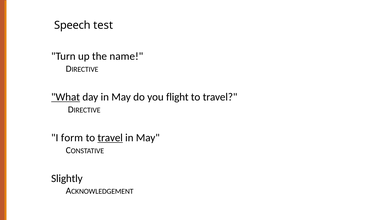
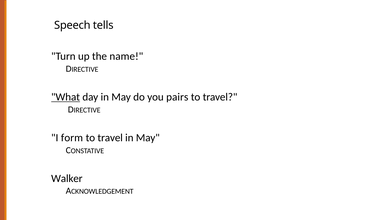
test: test -> tells (103, 25)
flight: flight -> pairs (177, 97)
travel underline: present -> none (110, 137)
Slightly: Slightly -> Walker (67, 178)
